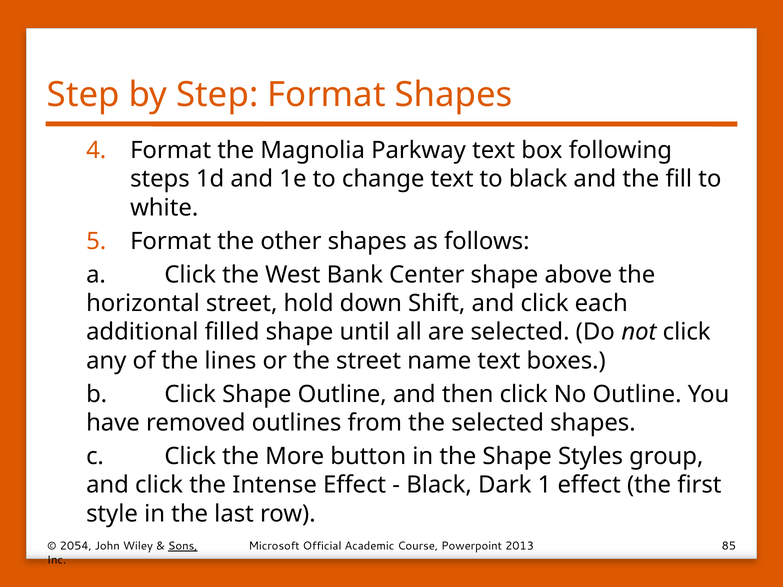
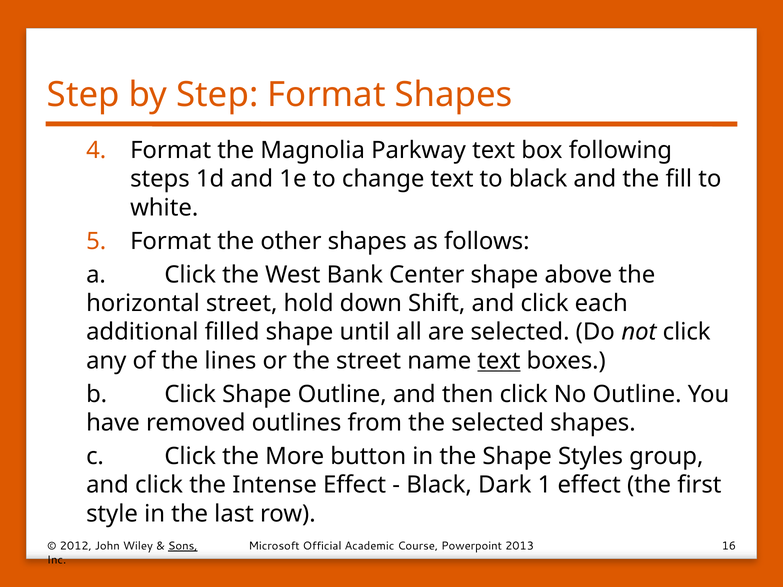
text underline: none -> present (499, 361)
2054: 2054 -> 2012 (76, 546)
85: 85 -> 16 (729, 546)
